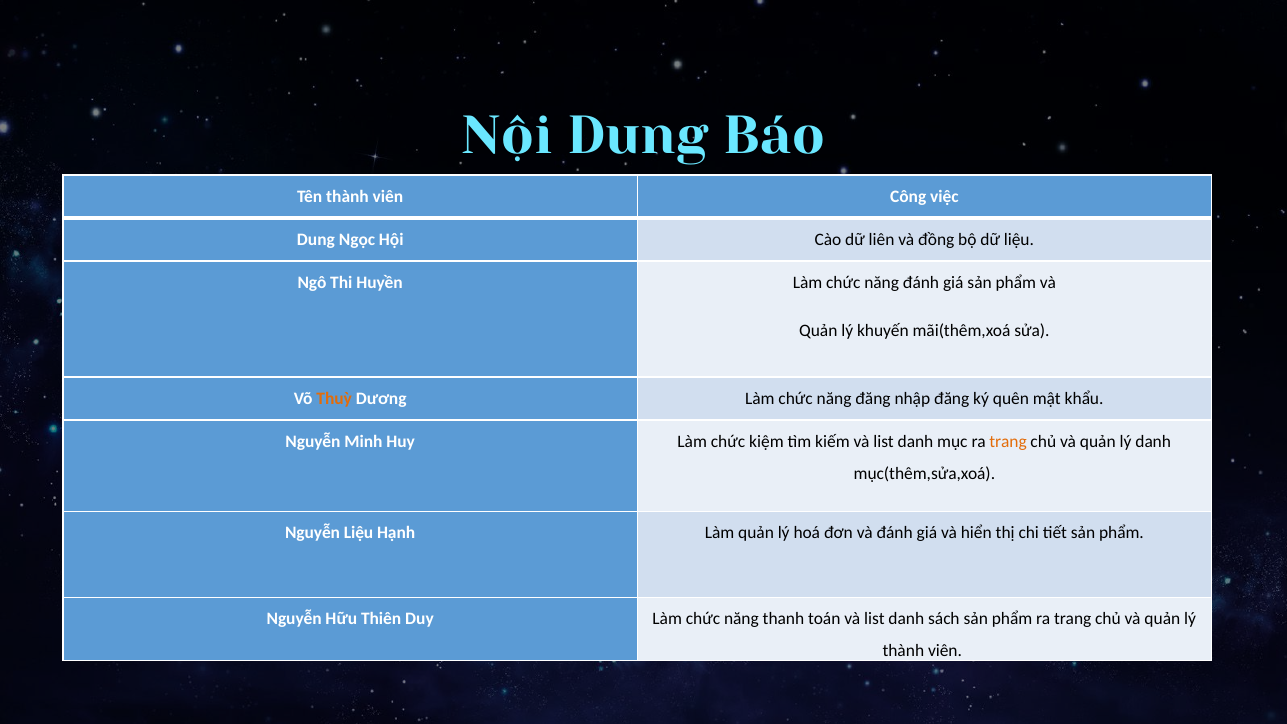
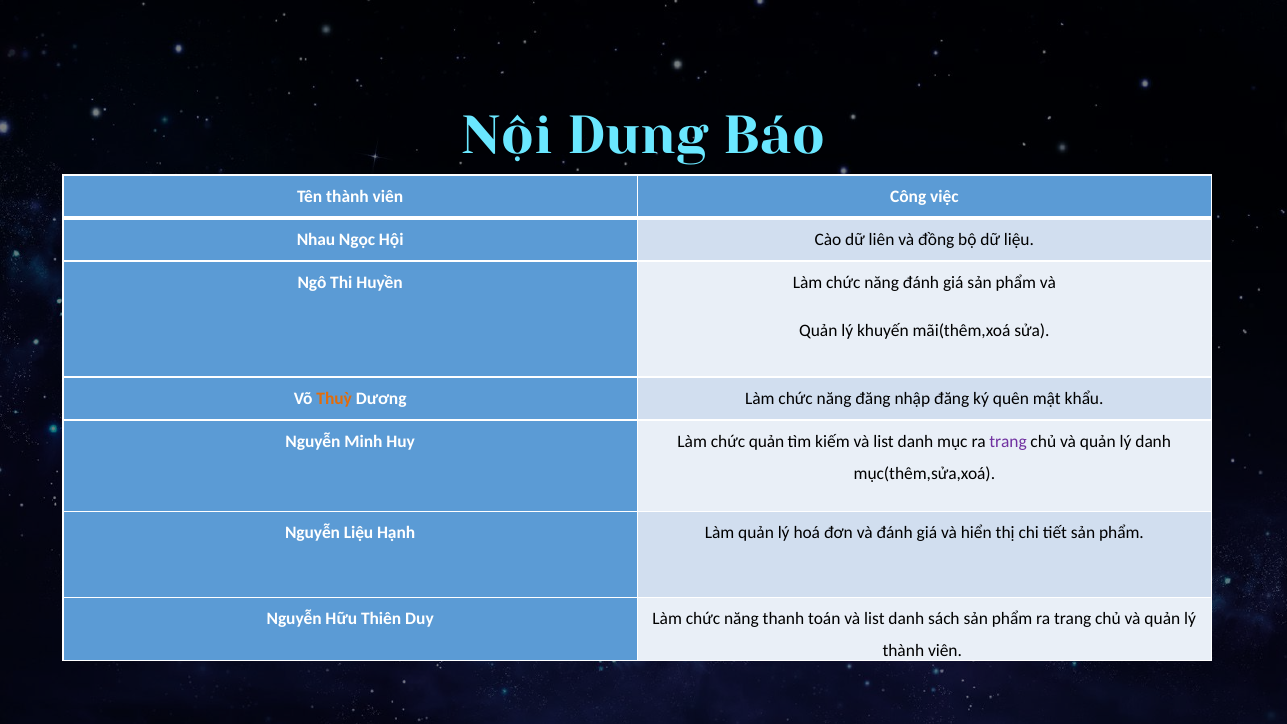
Dung: Dung -> Nhau (316, 239)
chức kiệm: kiệm -> quản (767, 441)
trang colour: orange -> purple (1008, 441)
